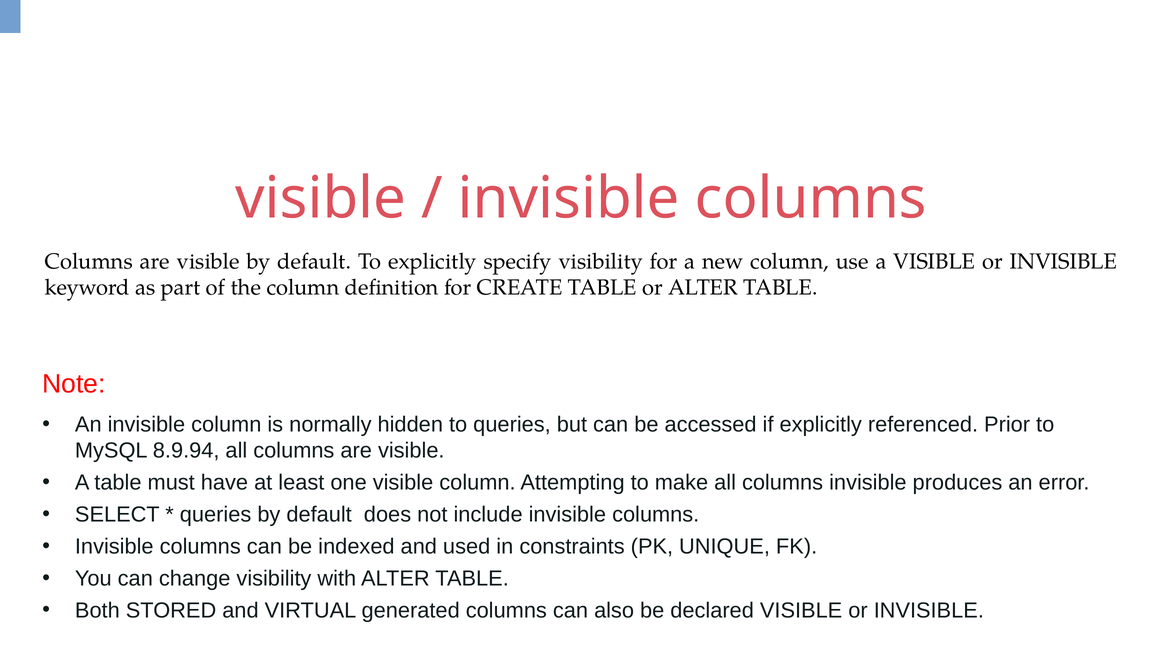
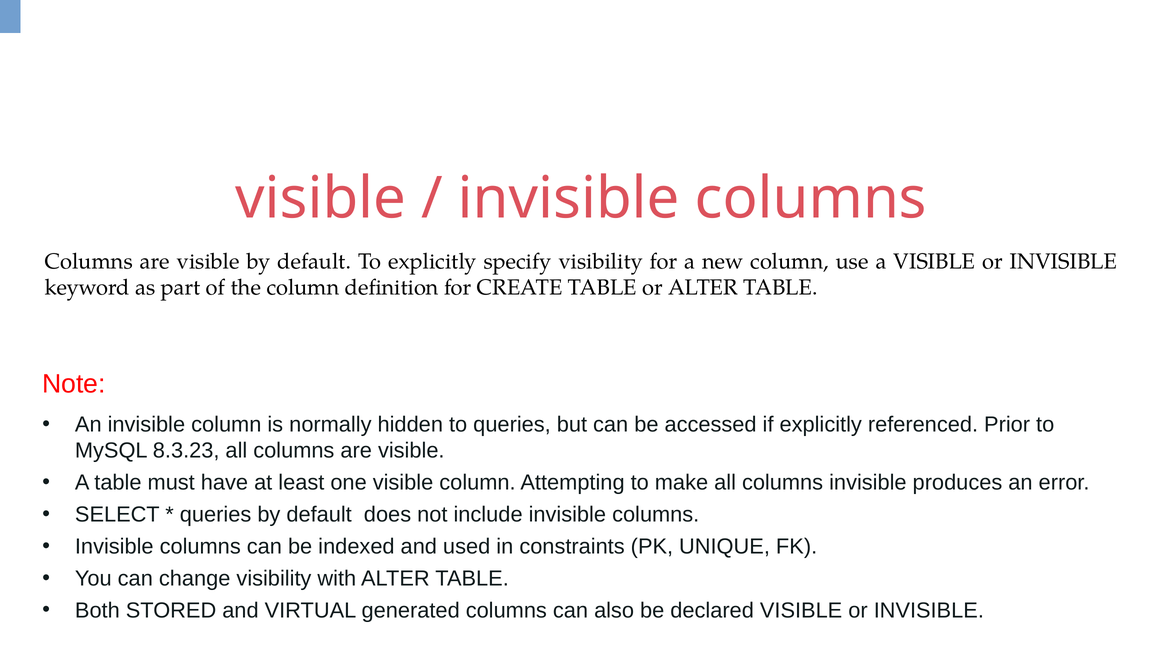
8.9.94: 8.9.94 -> 8.3.23 (186, 451)
